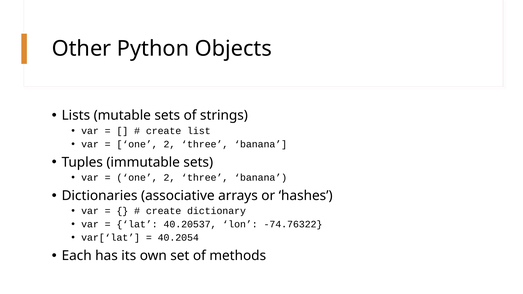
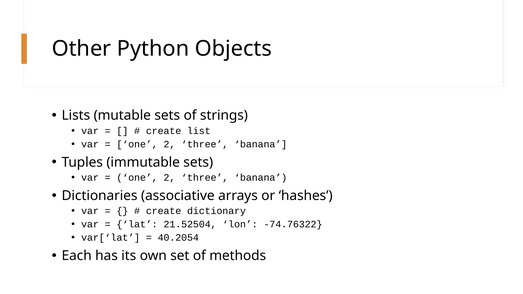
40.20537: 40.20537 -> 21.52504 (190, 224)
